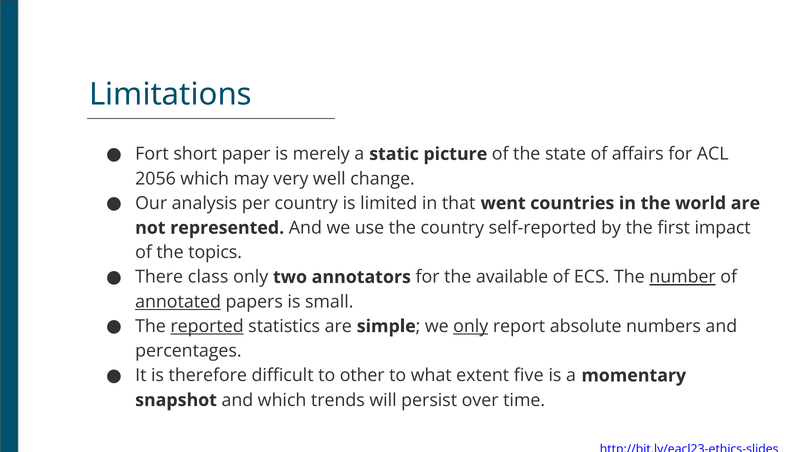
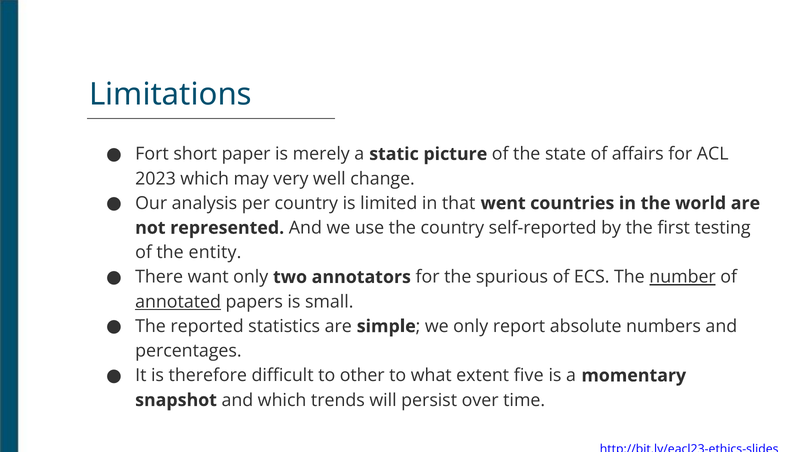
2056: 2056 -> 2023 (156, 179)
impact: impact -> testing (723, 228)
topics: topics -> entity (215, 252)
class: class -> want (208, 277)
available: available -> spurious (512, 277)
reported underline: present -> none (207, 326)
only underline: present -> none (471, 326)
